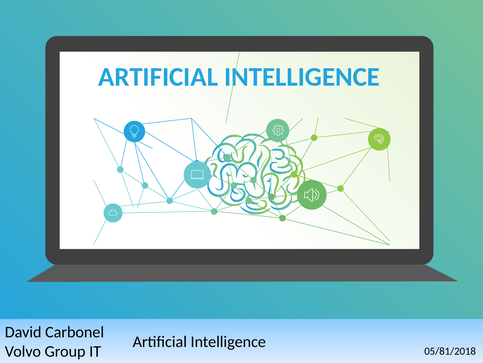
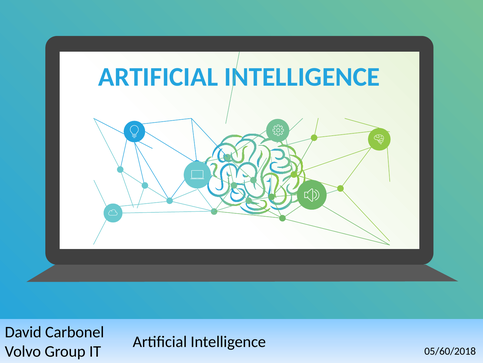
05/81/2018: 05/81/2018 -> 05/60/2018 (450, 351)
